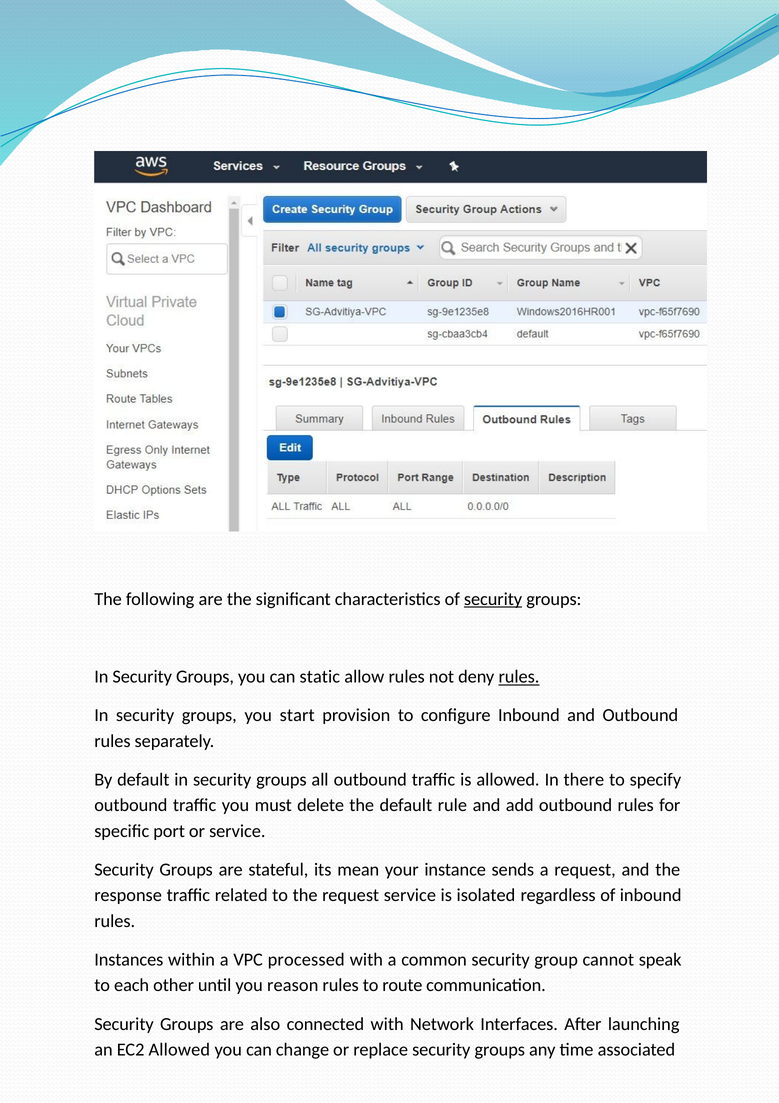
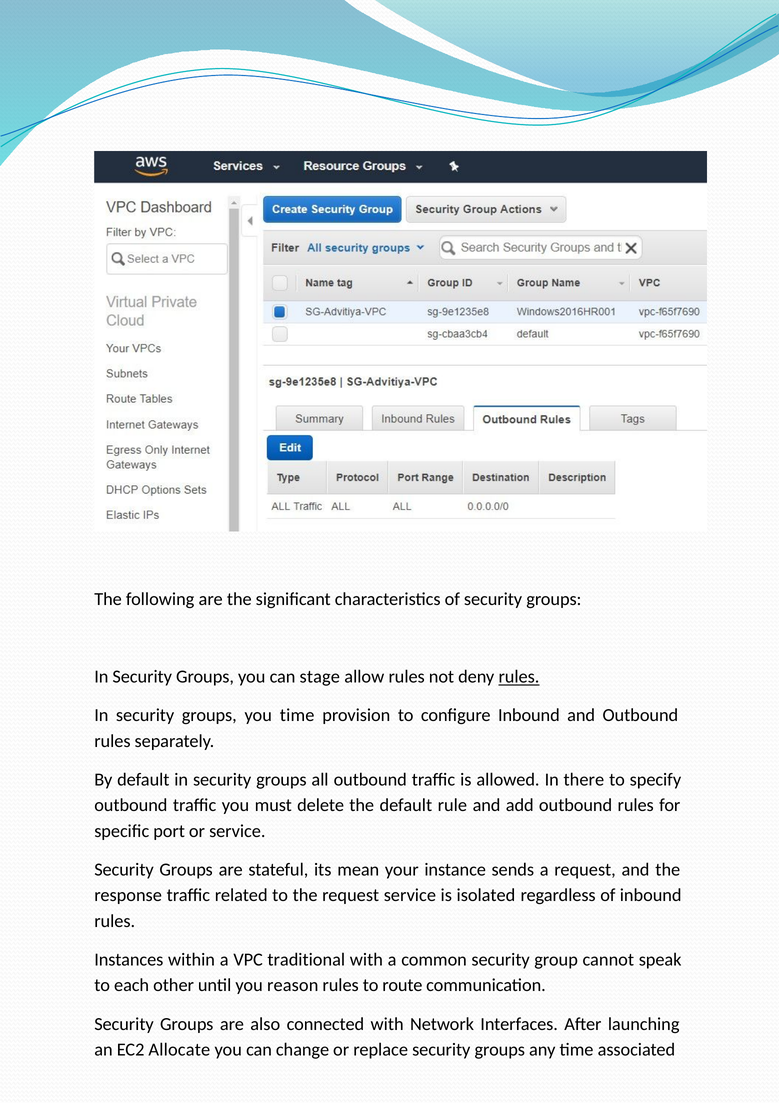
security underline: present -> none (493, 599)
static: static -> stage (320, 677)
you start: start -> time (297, 715)
processed: processed -> traditional (306, 959)
EC2 Allowed: Allowed -> Allocate (179, 1049)
